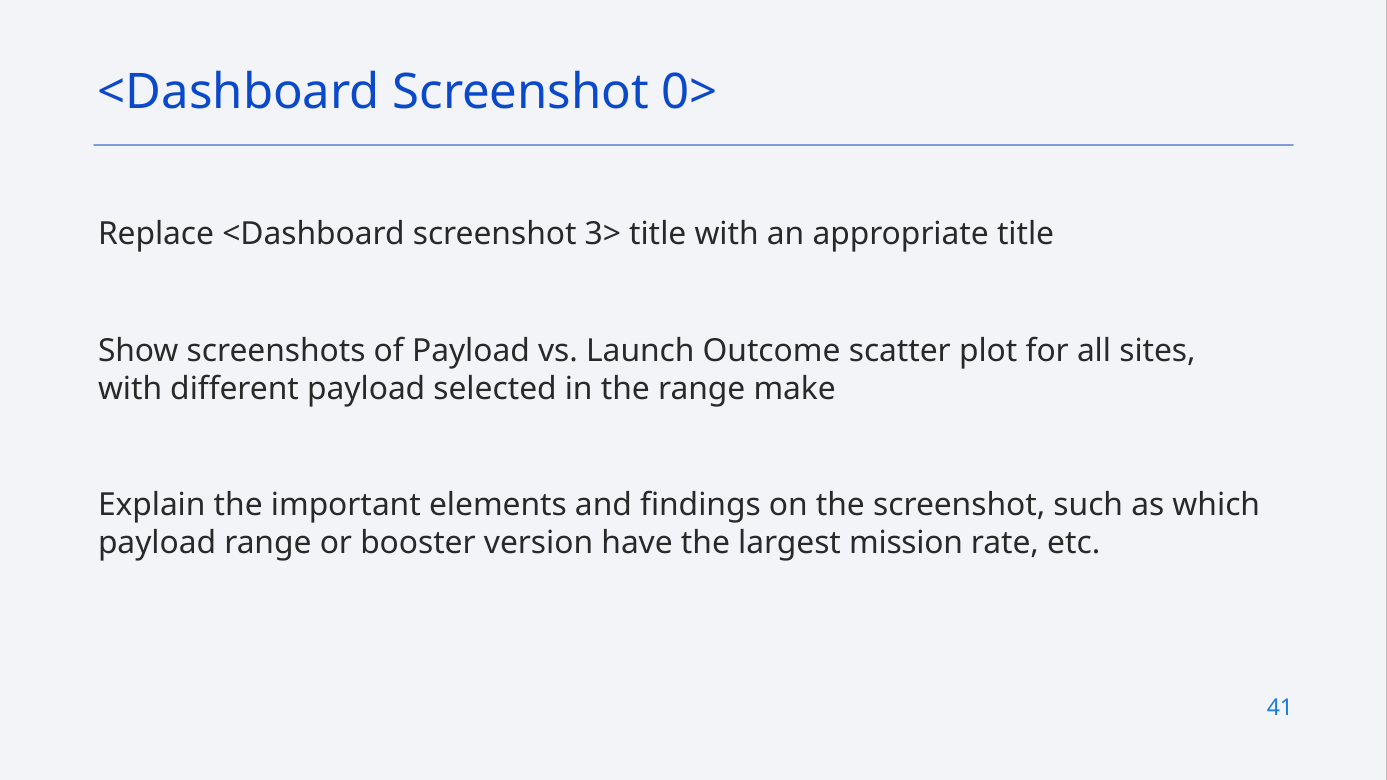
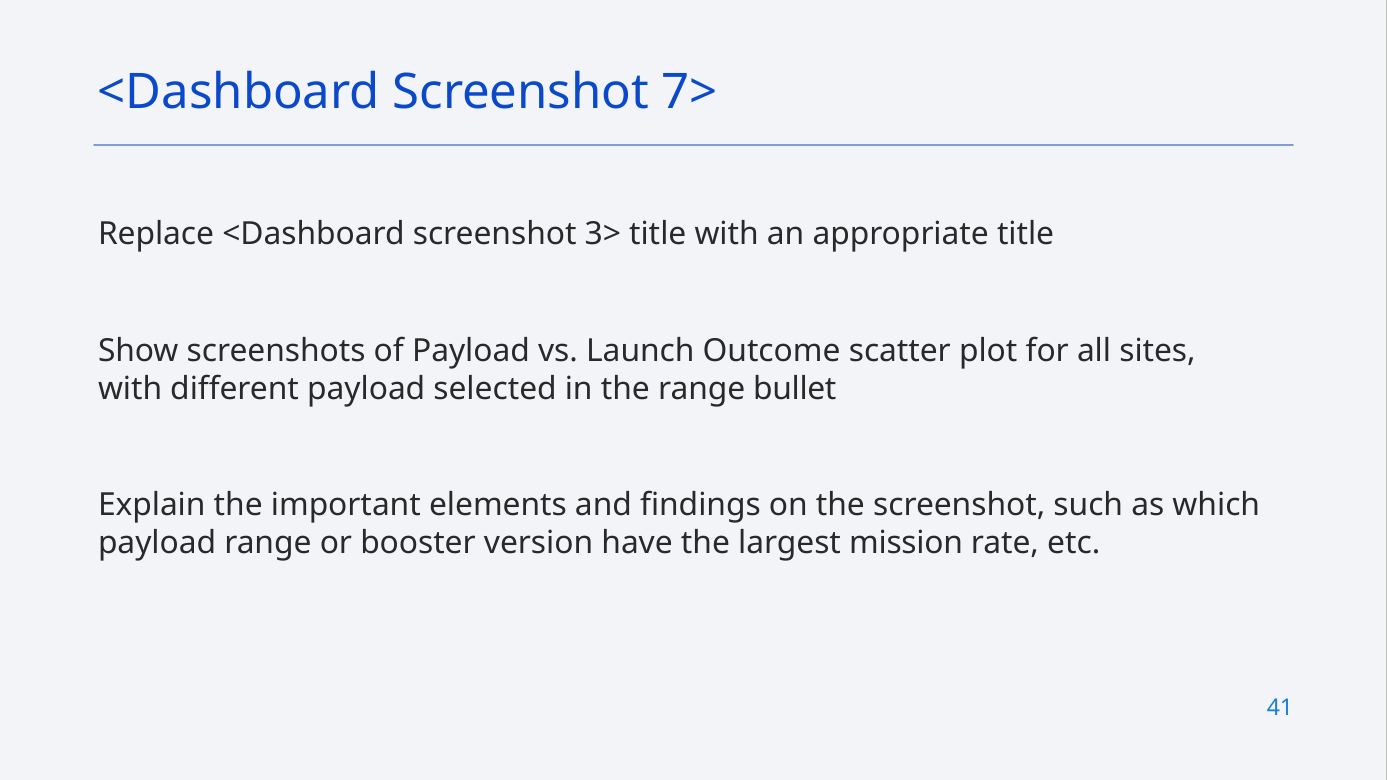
0>: 0> -> 7> (690, 93)
make: make -> bullet (795, 389)
